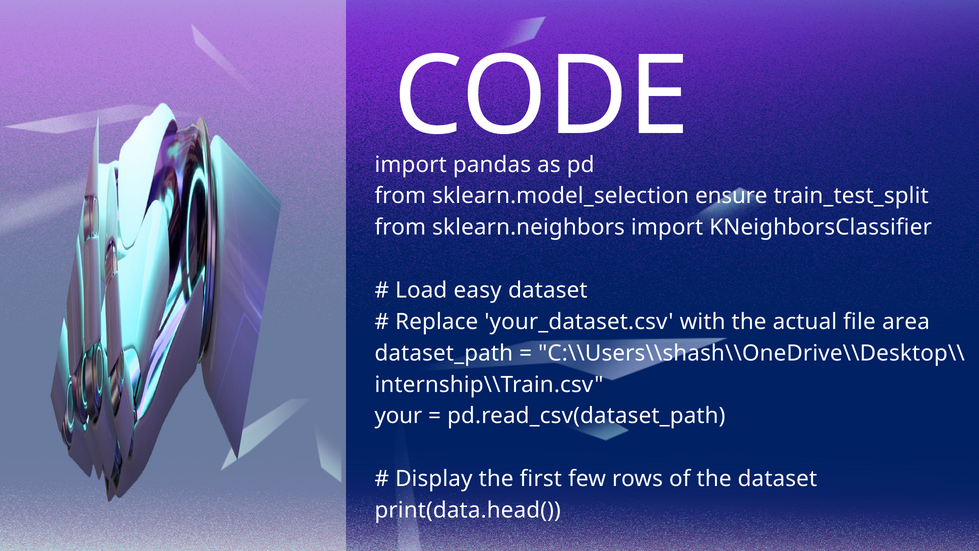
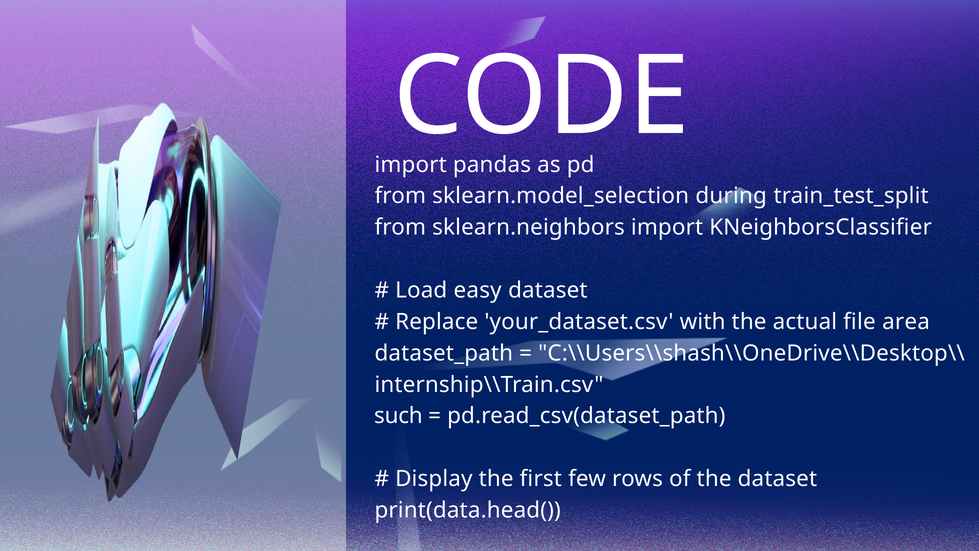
ensure: ensure -> during (731, 196)
your: your -> such (398, 416)
